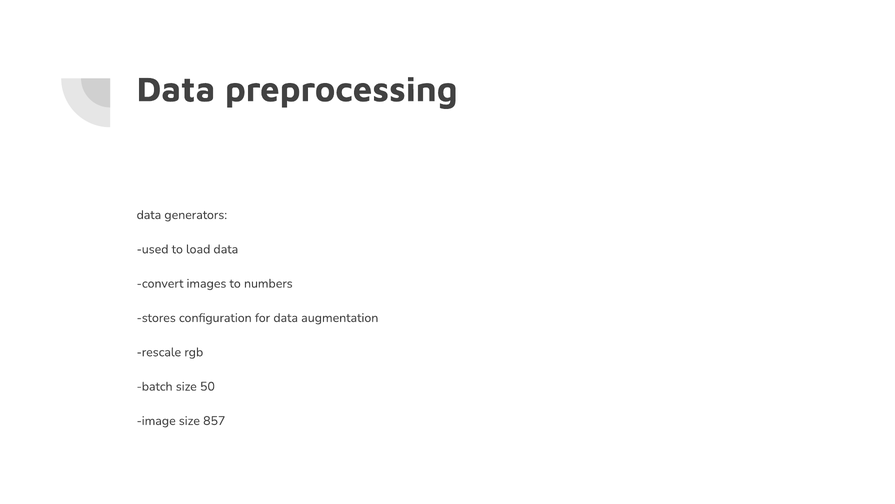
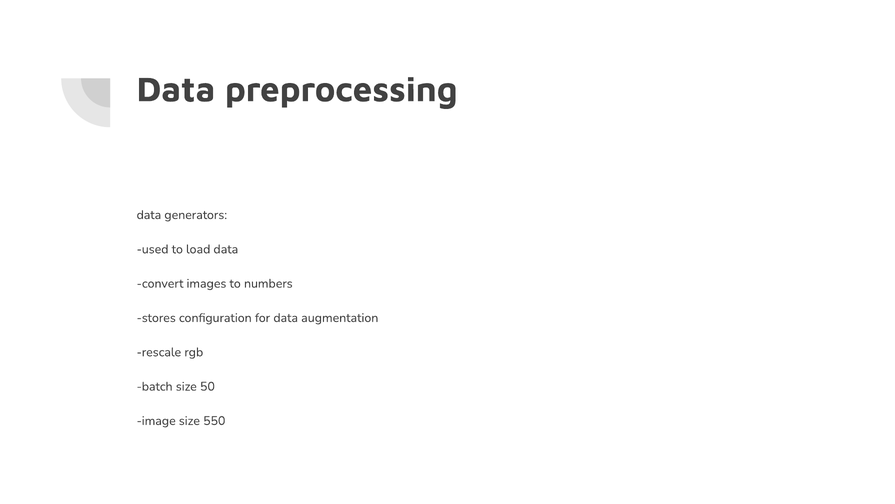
857: 857 -> 550 (214, 420)
